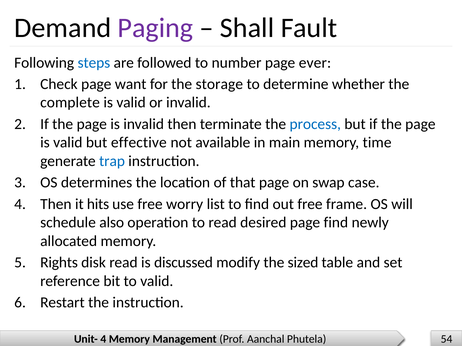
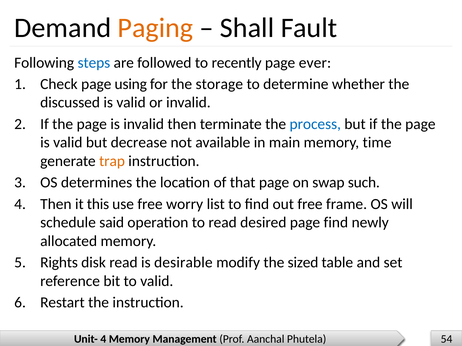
Paging colour: purple -> orange (155, 28)
number: number -> recently (237, 63)
want: want -> using (131, 84)
complete: complete -> discussed (70, 103)
effective: effective -> decrease (139, 143)
trap colour: blue -> orange (112, 161)
case: case -> such (364, 183)
hits: hits -> this (98, 204)
also: also -> said (112, 223)
discussed: discussed -> desirable (183, 263)
